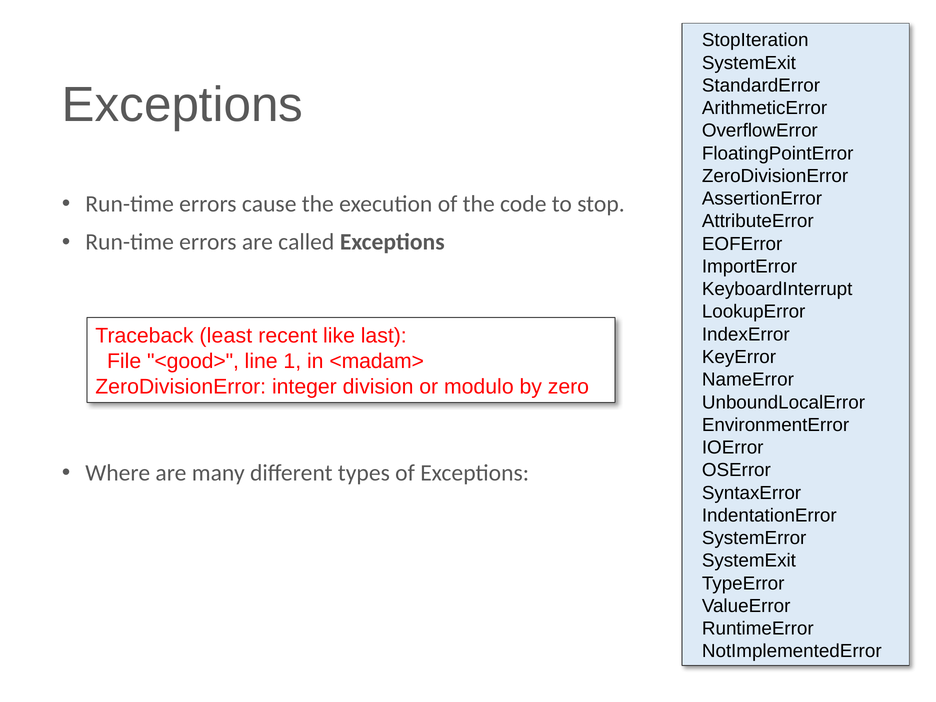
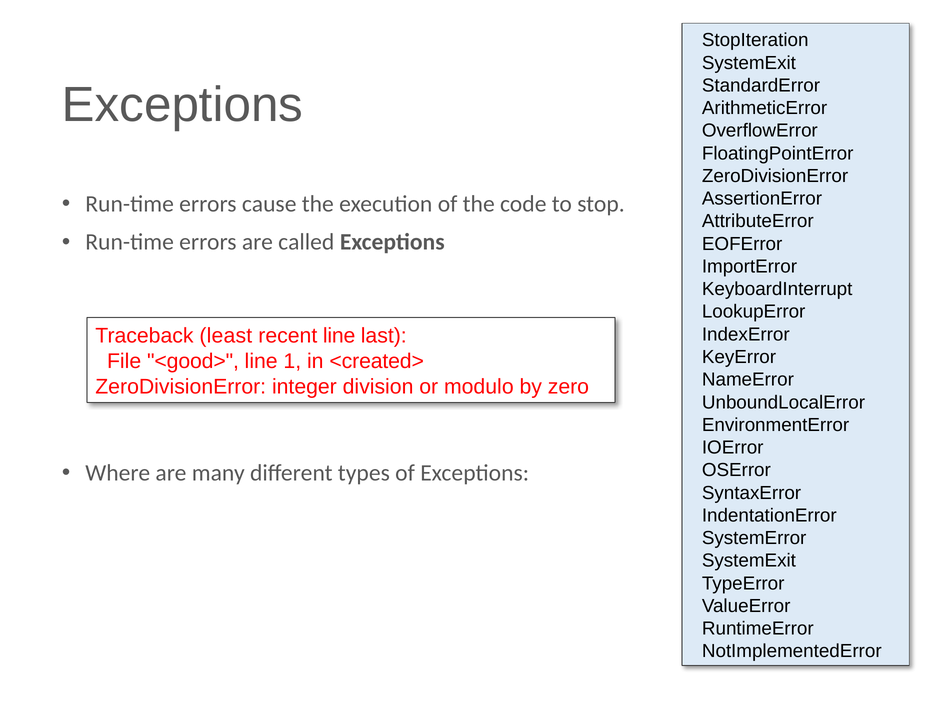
recent like: like -> line (339, 336)
<madam>: <madam> -> <created> (377, 361)
